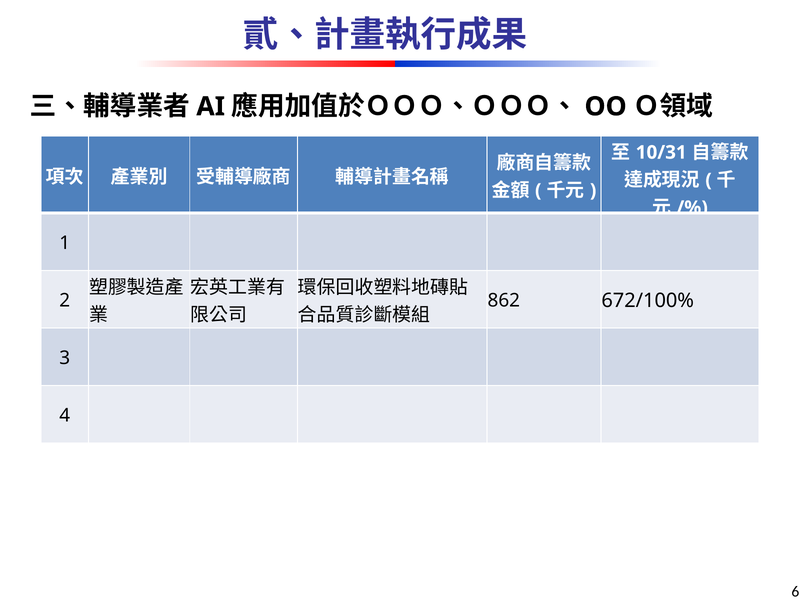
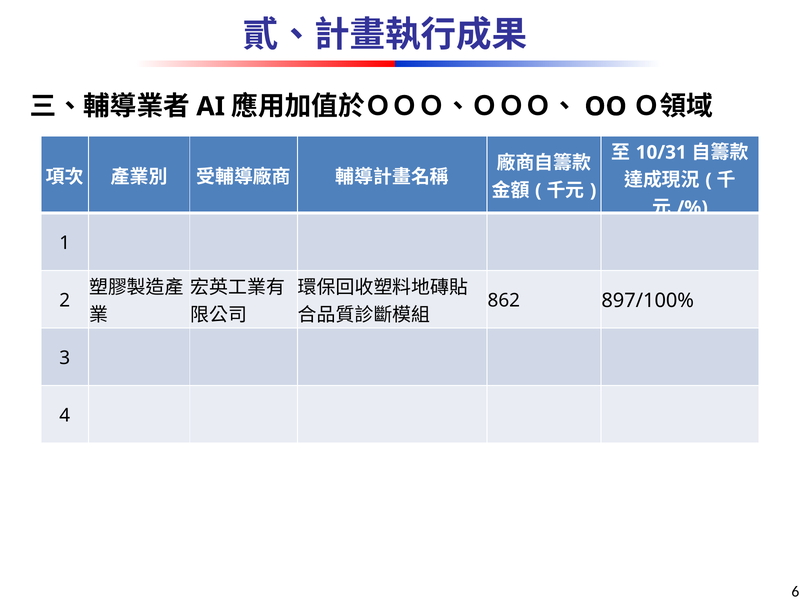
672/100%: 672/100% -> 897/100% (648, 301)
